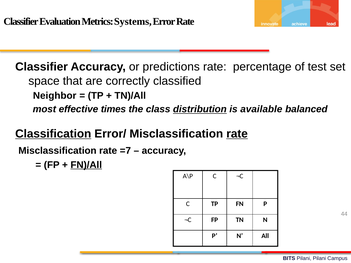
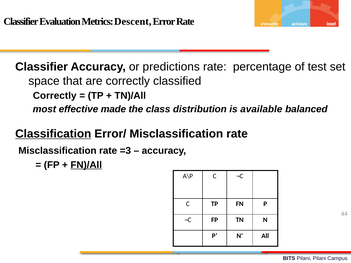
Systems: Systems -> Descent (133, 22)
Neighbor: Neighbor -> Correctly (55, 96)
times: times -> made (113, 109)
distribution underline: present -> none (200, 109)
rate underline: present -> none (237, 134)
=7: =7 -> =3 (125, 151)
